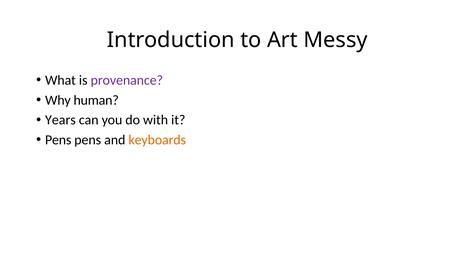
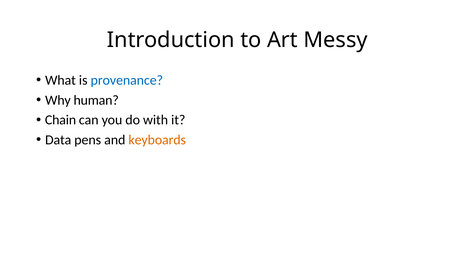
provenance colour: purple -> blue (127, 80)
Years: Years -> Chain (61, 120)
Pens: Pens -> Data (58, 140)
